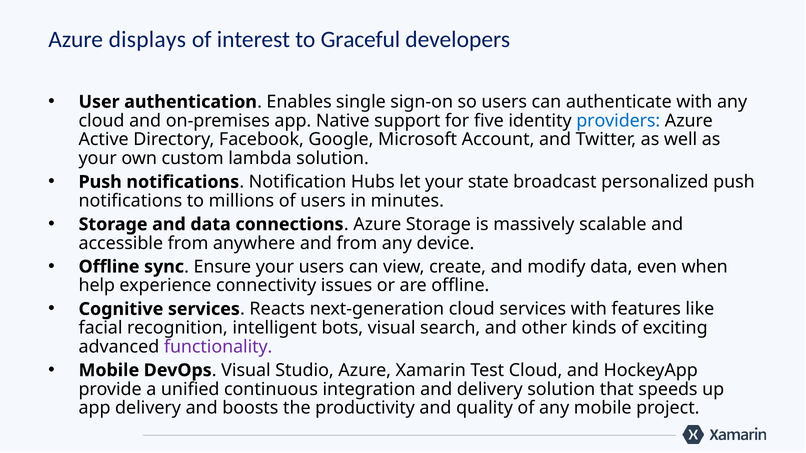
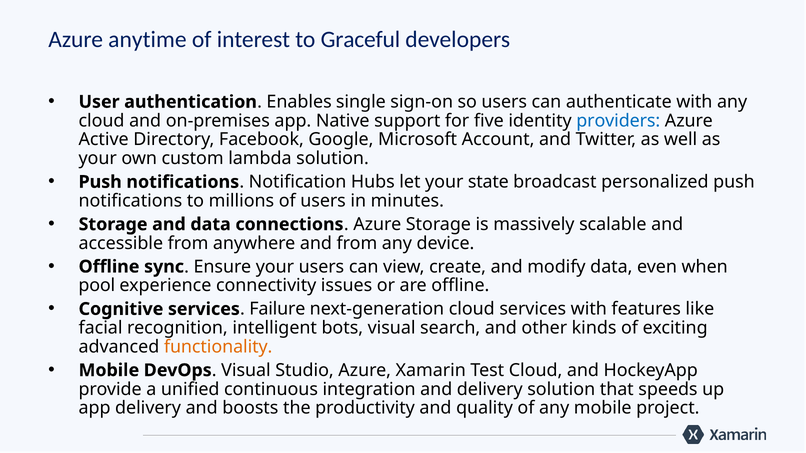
displays: displays -> anytime (147, 40)
help: help -> pool (97, 286)
Reacts: Reacts -> Failure (277, 309)
functionality colour: purple -> orange (218, 347)
